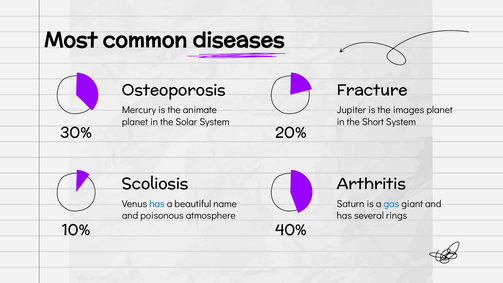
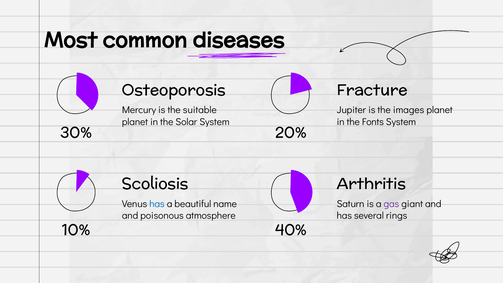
animate: animate -> suitable (200, 110)
Short: Short -> Fonts (373, 122)
gas colour: blue -> purple (391, 204)
